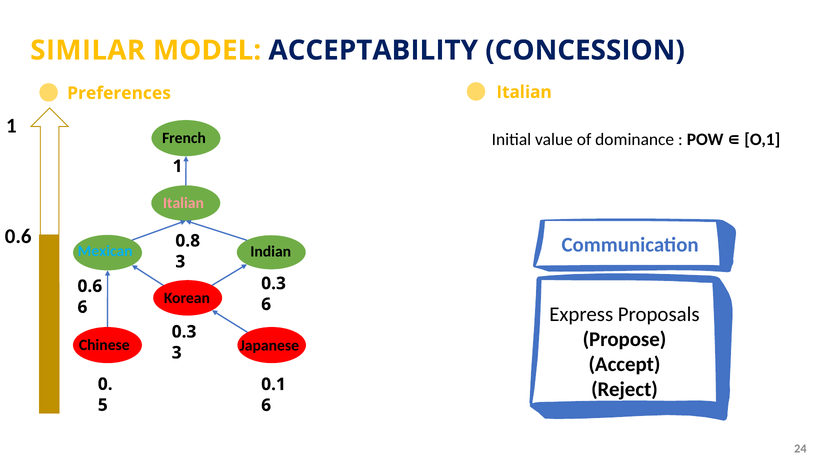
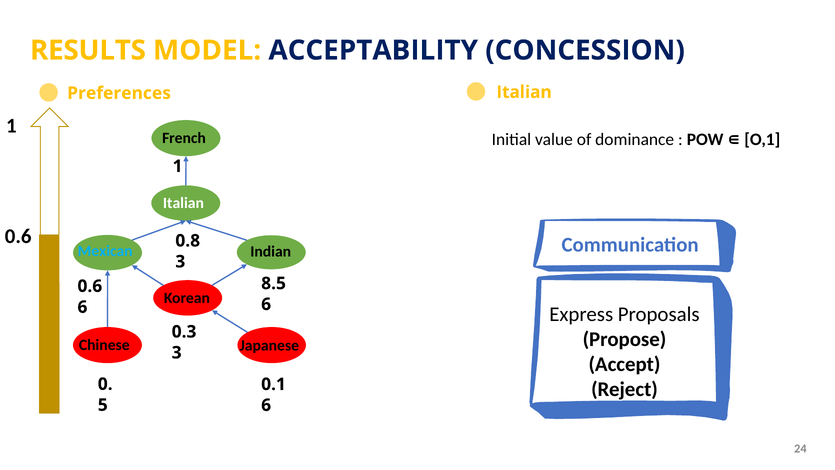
SIMILAR: SIMILAR -> RESULTS (88, 50)
Italian colour: pink -> white (183, 203)
0.3: 0.3 -> 8.5 (274, 283)
